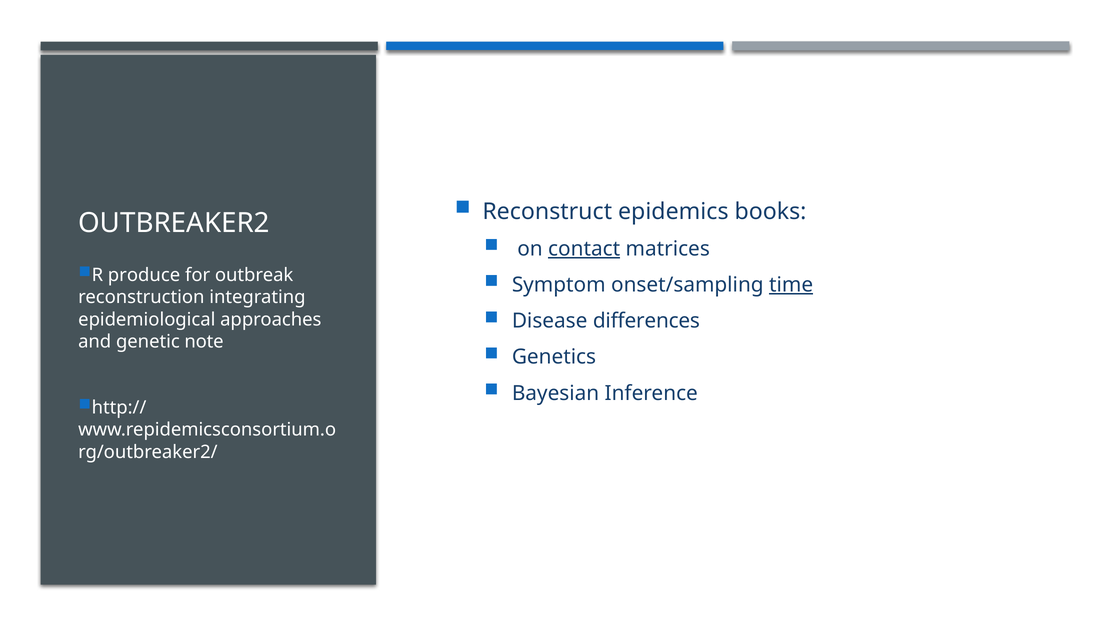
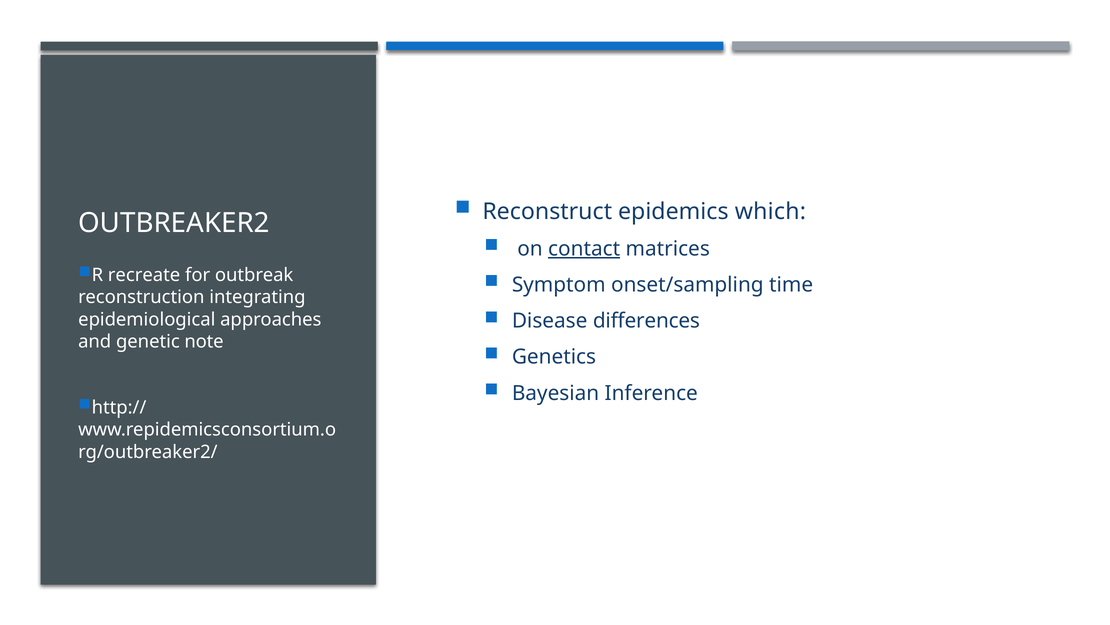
books: books -> which (770, 211)
produce: produce -> recreate (144, 275)
time underline: present -> none (791, 285)
